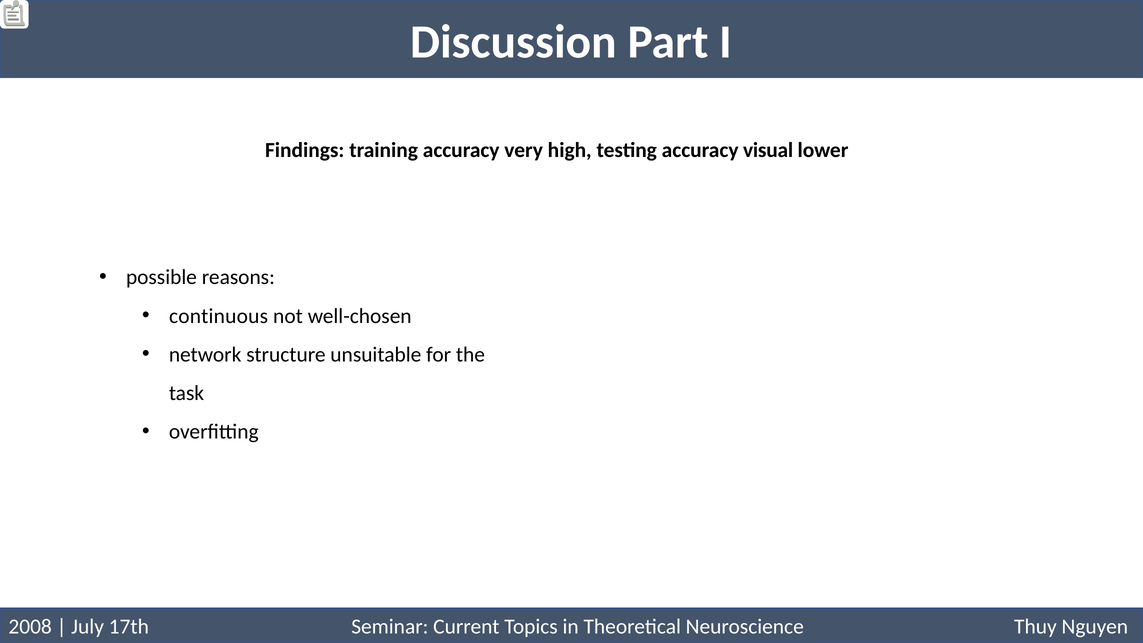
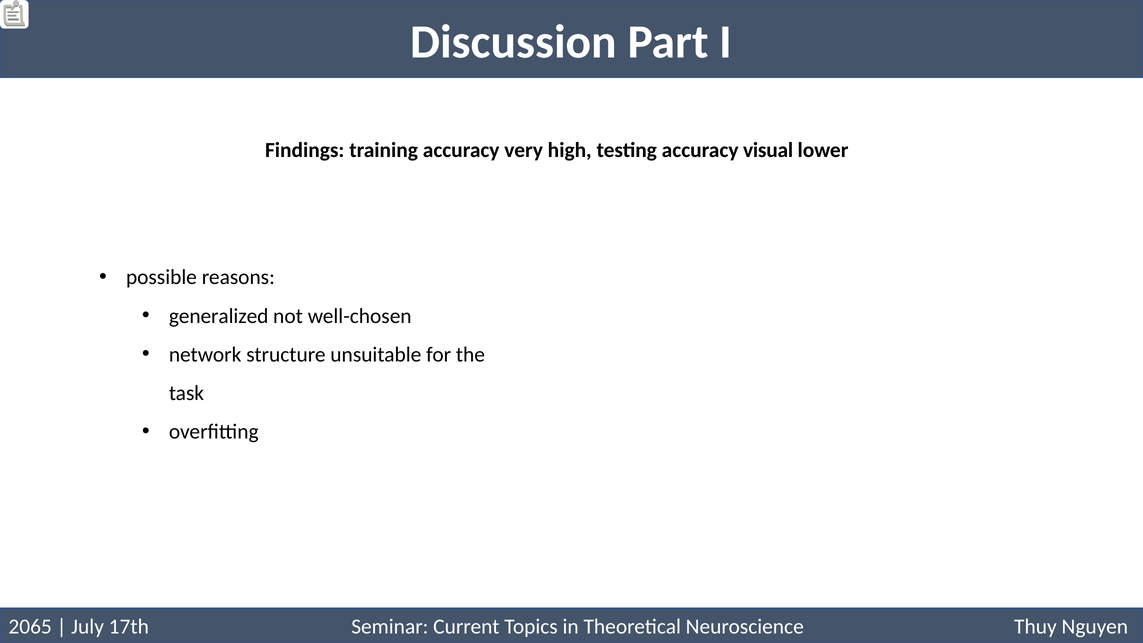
continuous: continuous -> generalized (219, 316)
2008: 2008 -> 2065 (30, 627)
